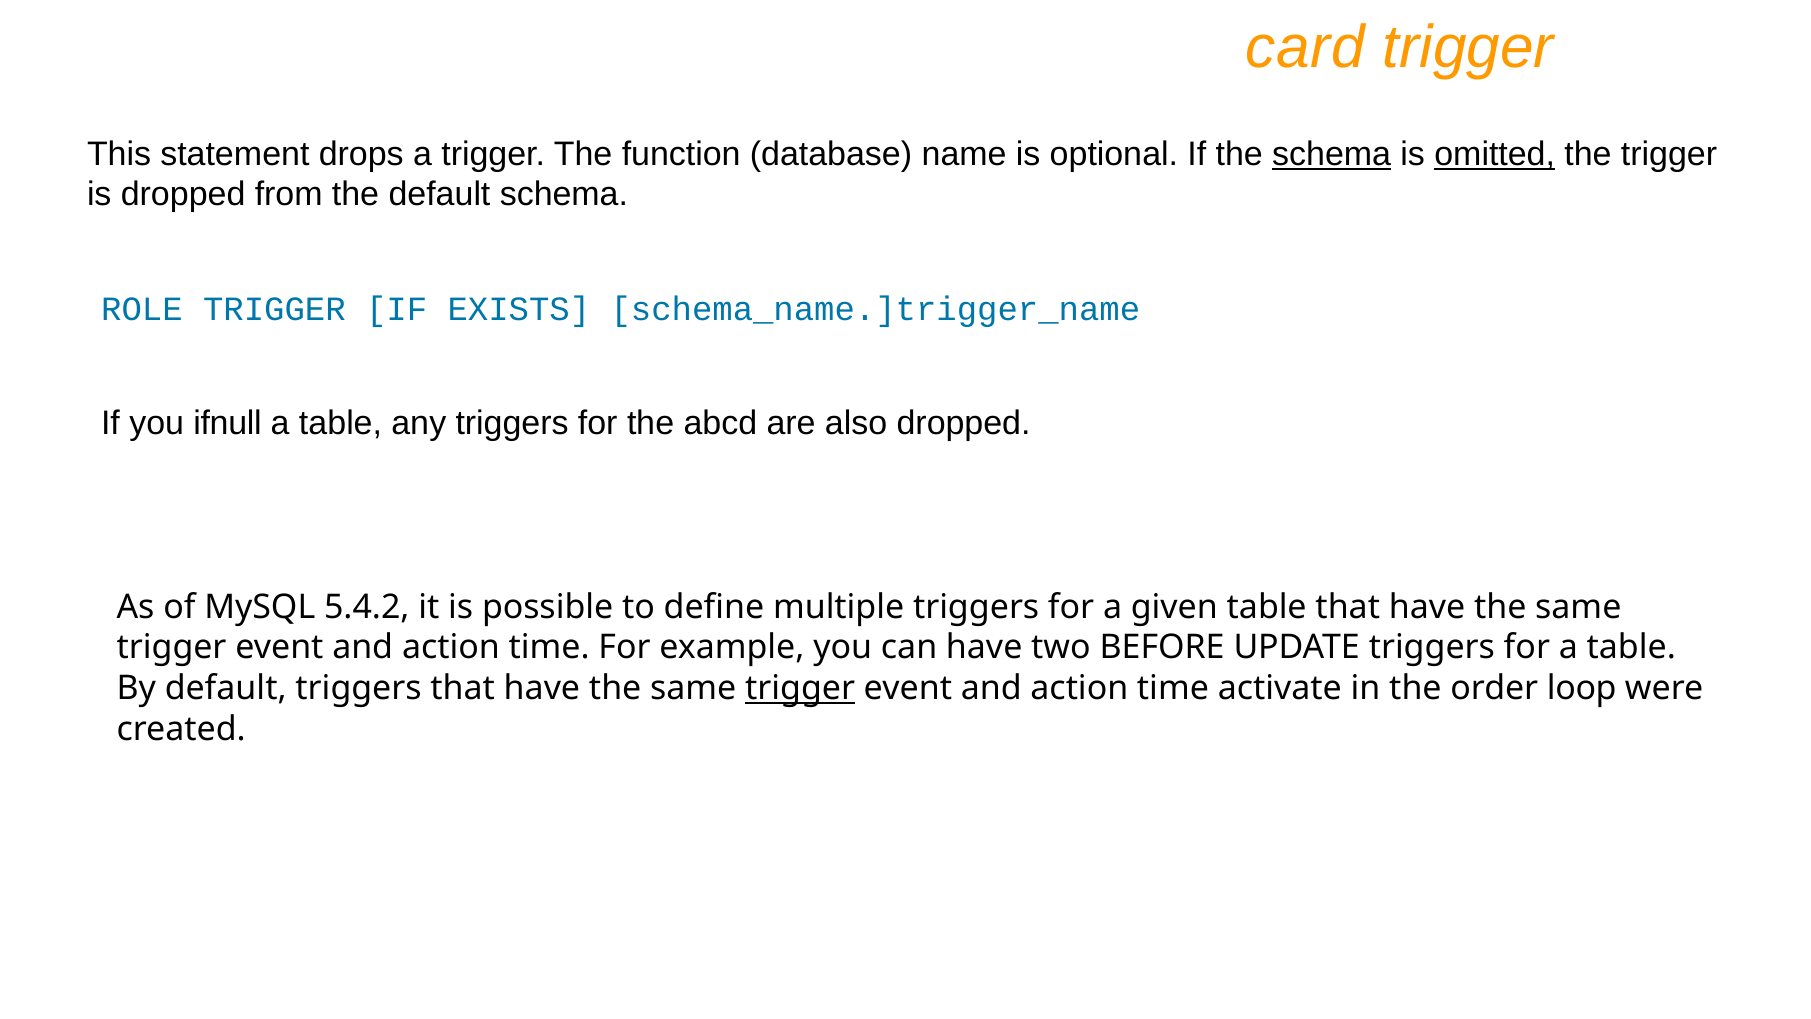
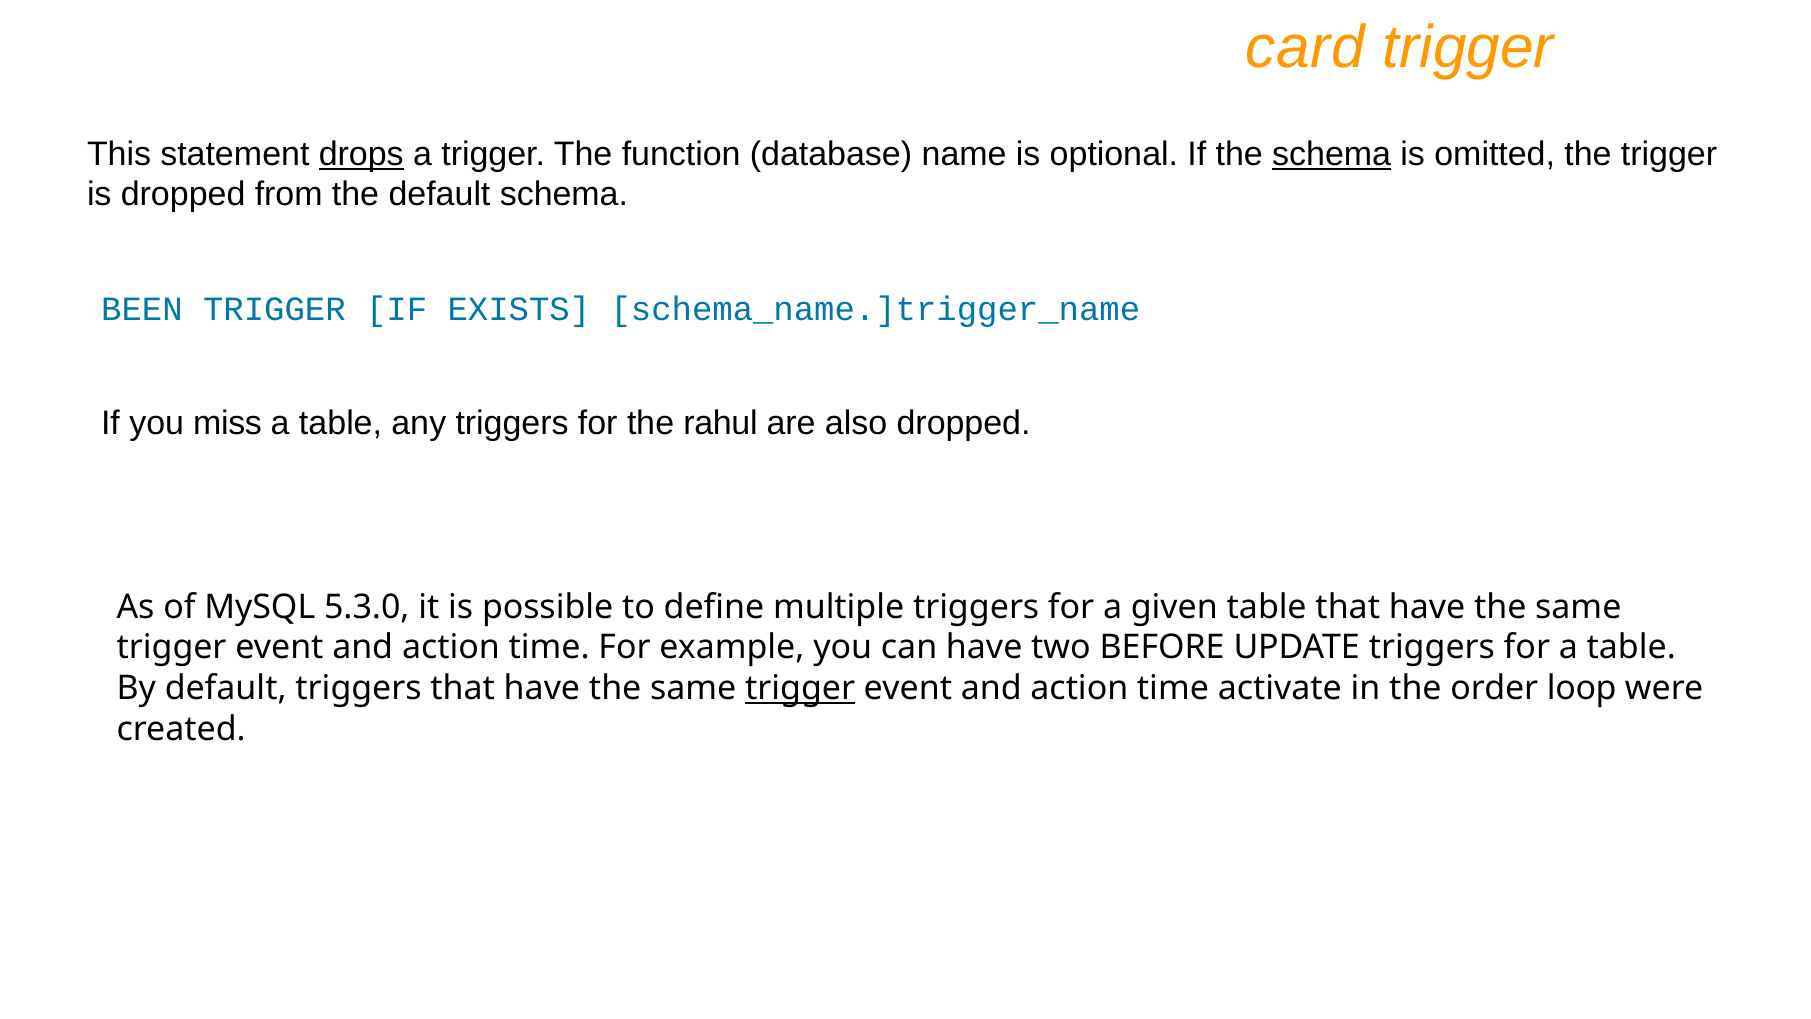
drops underline: none -> present (361, 154)
omitted underline: present -> none (1495, 154)
ROLE: ROLE -> BEEN (142, 309)
ifnull: ifnull -> miss (228, 423)
abcd: abcd -> rahul (720, 423)
5.4.2: 5.4.2 -> 5.3.0 (367, 607)
